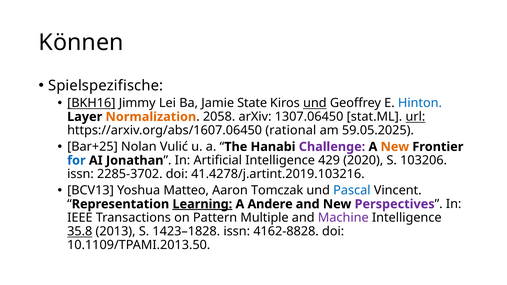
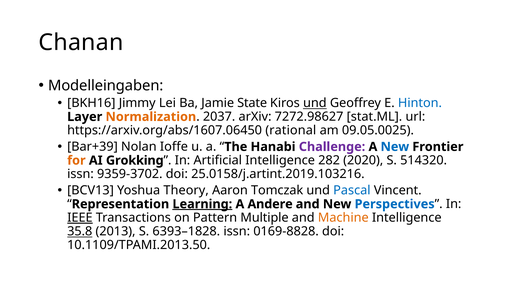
Können: Können -> Chanan (81, 43)
Spielspezifische: Spielspezifische -> Modelleingaben (106, 86)
BKH16 underline: present -> none (91, 103)
2058: 2058 -> 2037 (219, 117)
1307.06450: 1307.06450 -> 7272.98627 (309, 117)
url underline: present -> none (415, 117)
59.05.2025: 59.05.2025 -> 09.05.0025 (378, 131)
Bar+25: Bar+25 -> Bar+39 (92, 147)
Vulić: Vulić -> Ioffe (174, 147)
New colour: orange -> blue (395, 147)
for colour: blue -> orange (76, 161)
Jonathan: Jonathan -> Grokking (135, 161)
429: 429 -> 282 (329, 161)
103206: 103206 -> 514320 (424, 161)
2285-3702: 2285-3702 -> 9359-3702 (130, 174)
41.4278/j.artint.2019.103216: 41.4278/j.artint.2019.103216 -> 25.0158/j.artint.2019.103216 (278, 174)
Matteo: Matteo -> Theory (186, 191)
Perspectives colour: purple -> blue (395, 204)
IEEE underline: none -> present (80, 218)
Machine colour: purple -> orange (343, 218)
1423–1828: 1423–1828 -> 6393–1828 (186, 232)
4162-8828: 4162-8828 -> 0169-8828 (286, 232)
